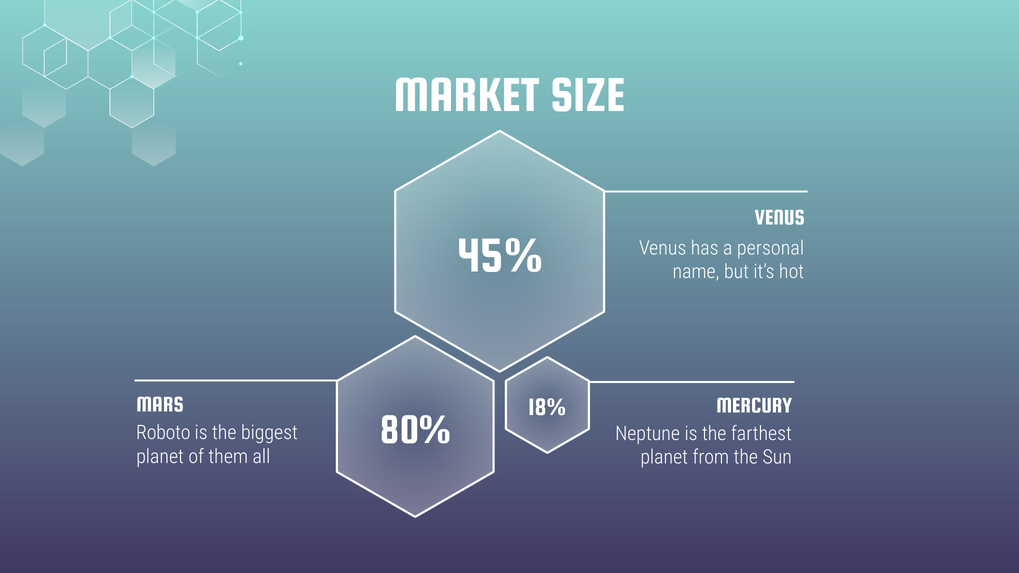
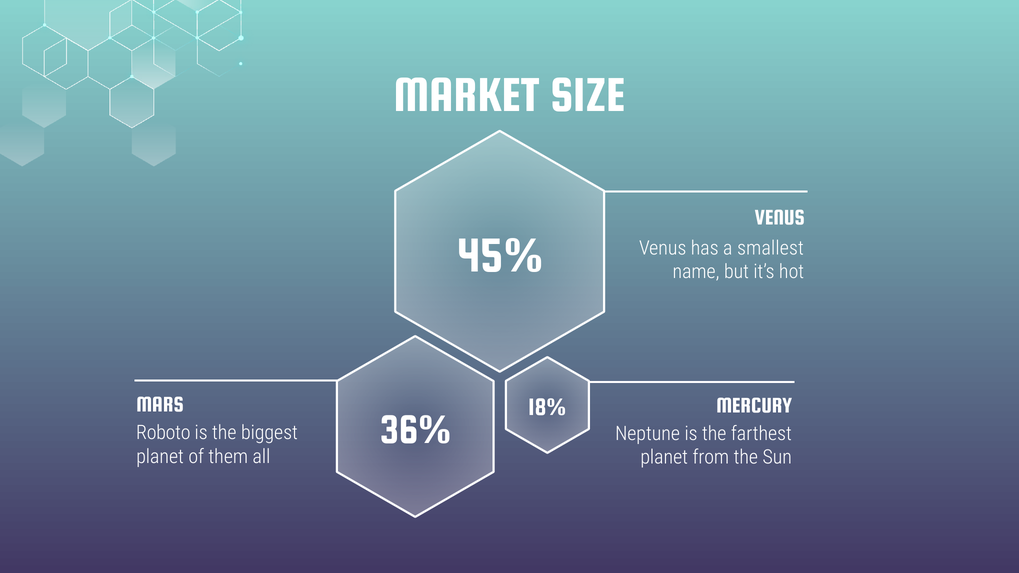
personal: personal -> smallest (770, 248)
80%: 80% -> 36% (415, 430)
